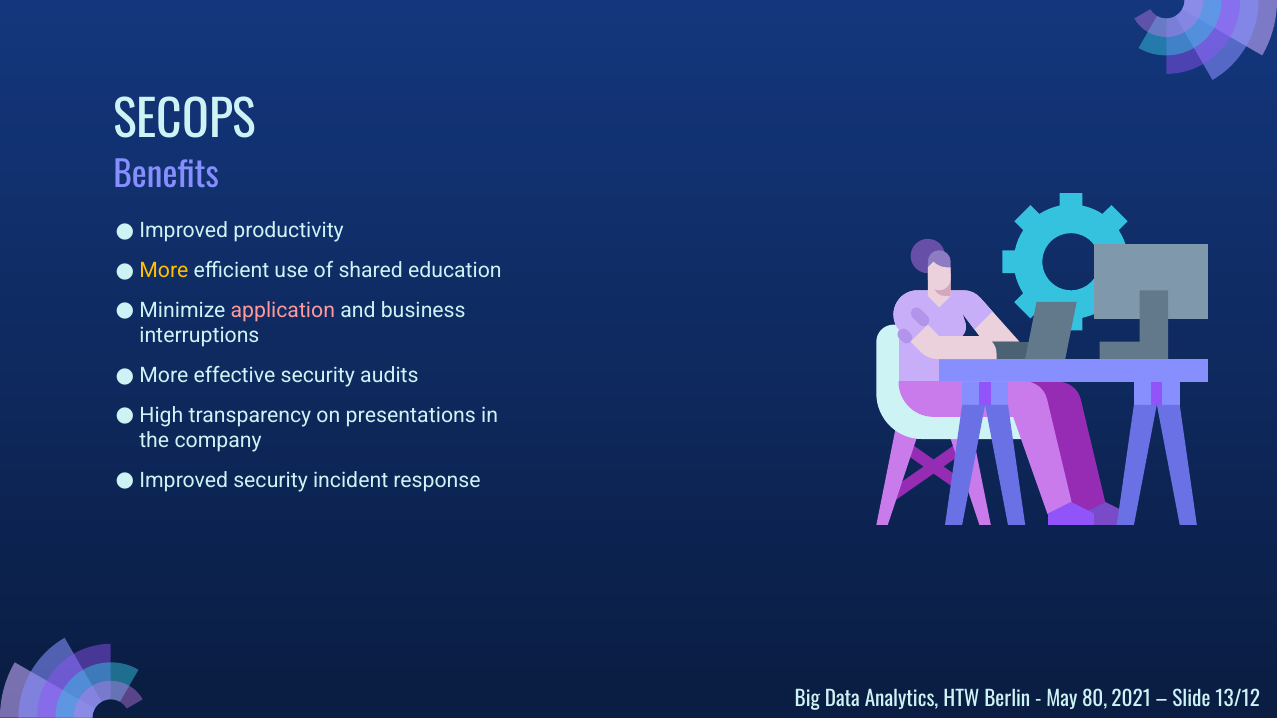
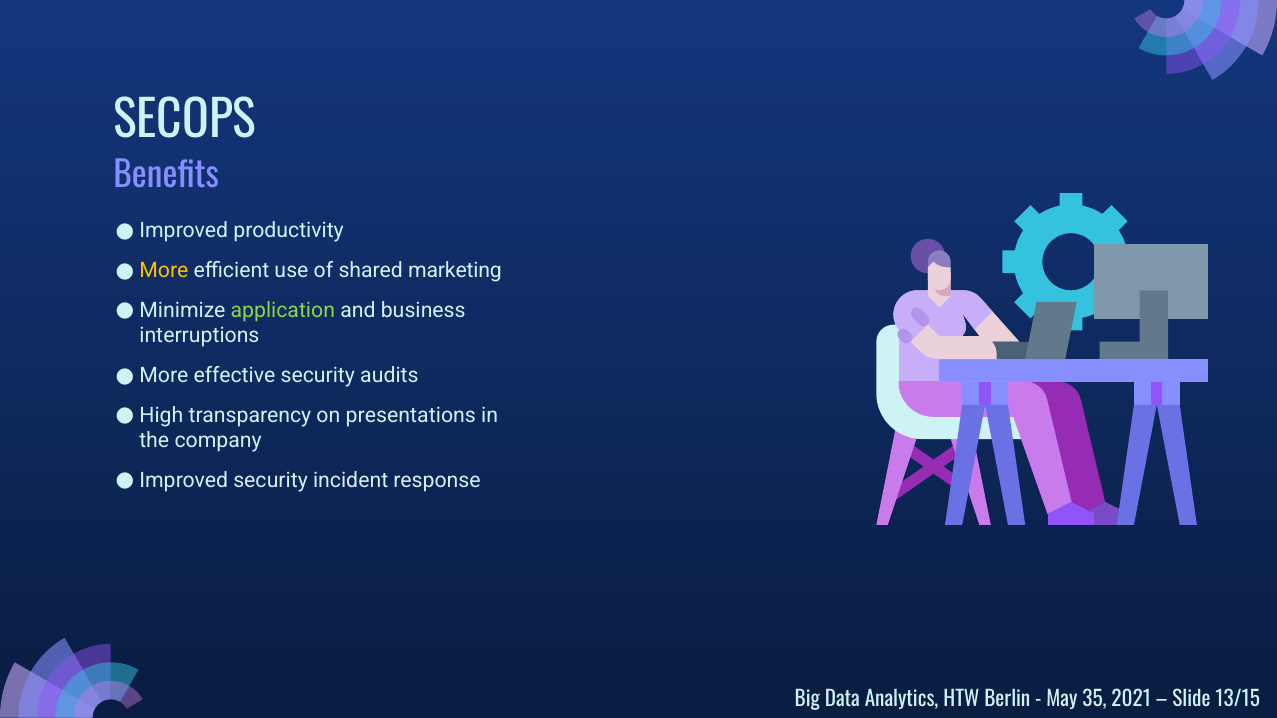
education: education -> marketing (455, 271)
application colour: pink -> light green (283, 310)
80: 80 -> 35 (1095, 700)
13/12: 13/12 -> 13/15 (1238, 700)
